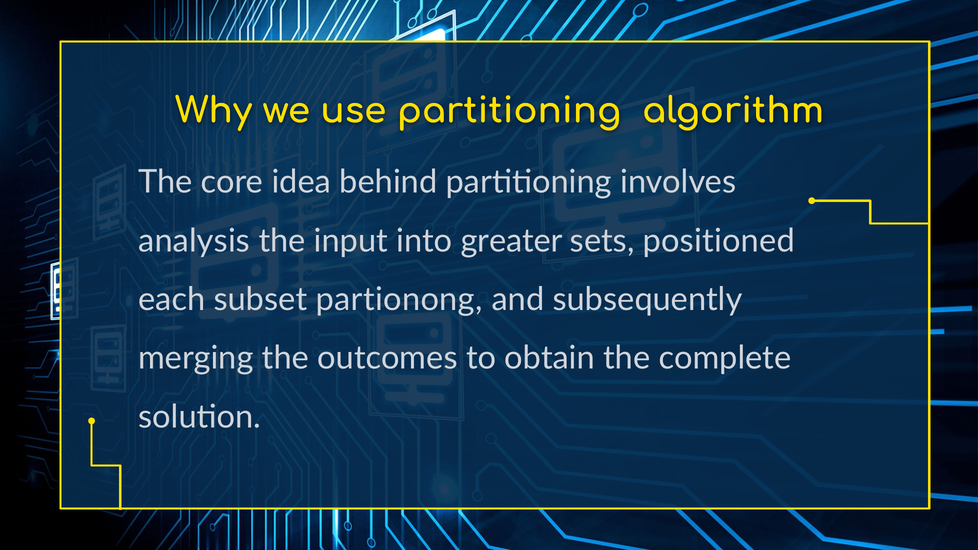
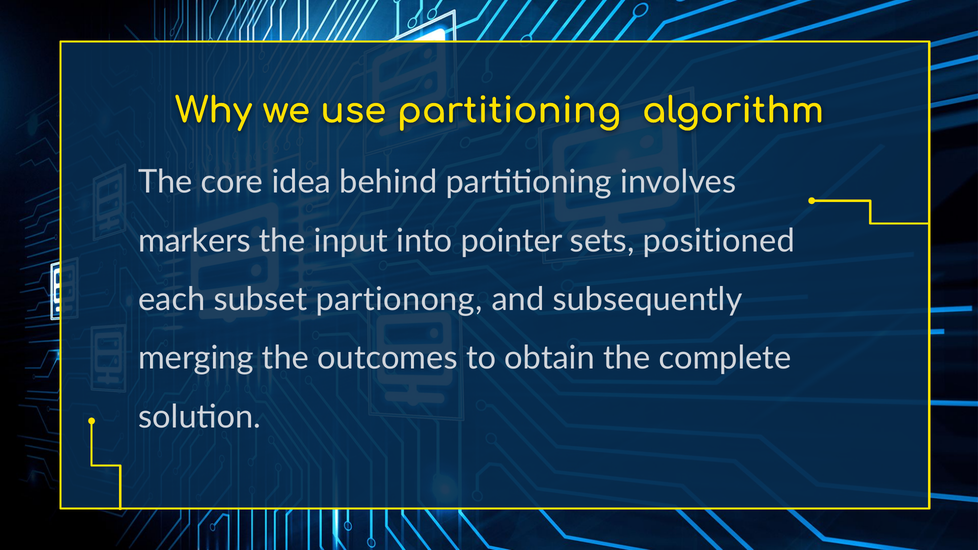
analysis: analysis -> markers (194, 241)
greater: greater -> pointer (512, 241)
